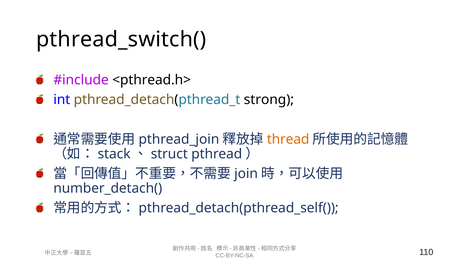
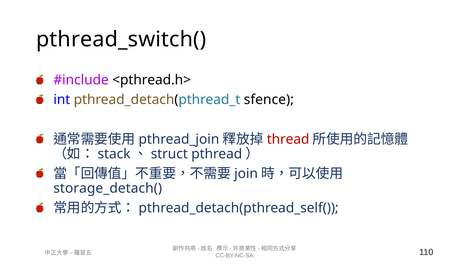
strong: strong -> sfence (269, 100)
thread colour: orange -> red (288, 139)
number_detach(: number_detach( -> storage_detach( (108, 188)
